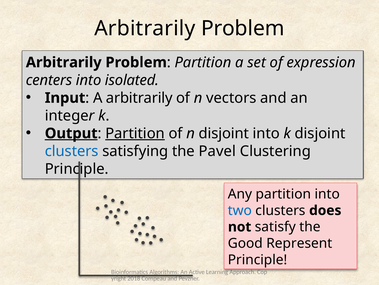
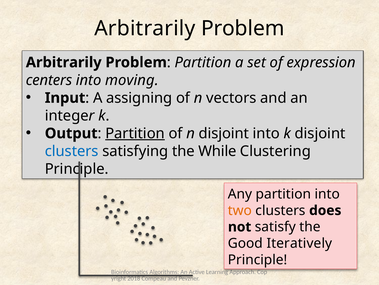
isolated: isolated -> moving (132, 80)
A arbitrarily: arbitrarily -> assigning (139, 98)
Output underline: present -> none (71, 133)
Pavel: Pavel -> While (217, 151)
two colour: blue -> orange (240, 210)
Represent: Represent -> Iteratively (299, 243)
